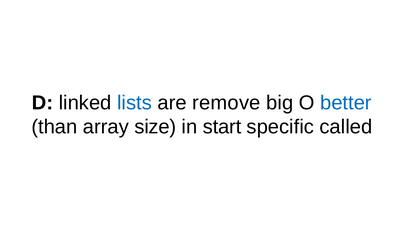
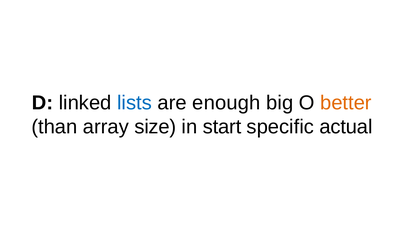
remove: remove -> enough (226, 103)
better colour: blue -> orange (346, 103)
called: called -> actual (346, 127)
